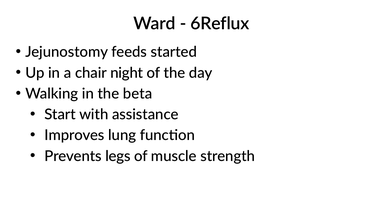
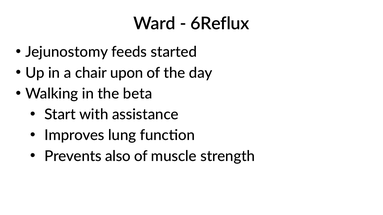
night: night -> upon (127, 73)
legs: legs -> also (118, 156)
